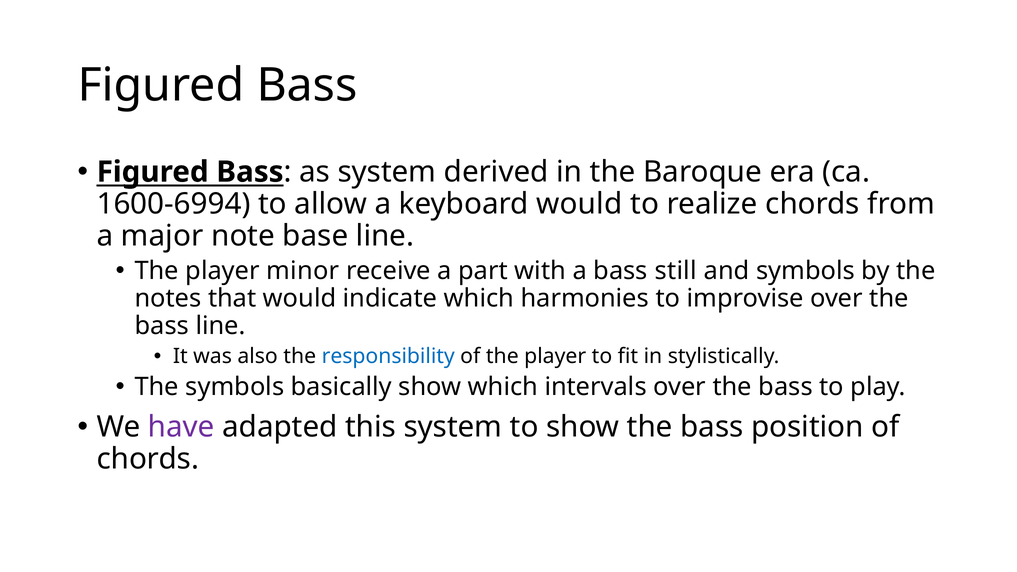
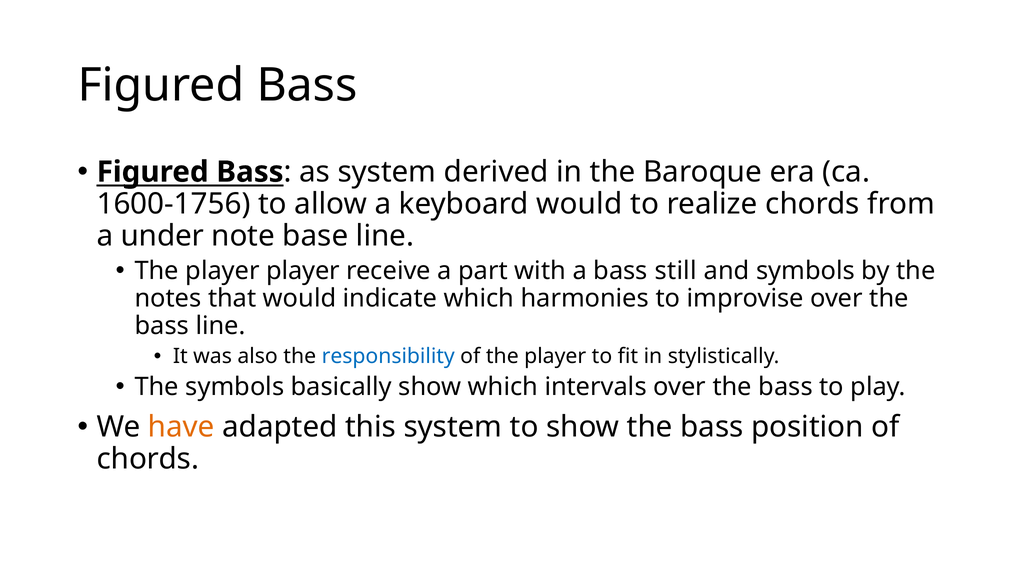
1600-6994: 1600-6994 -> 1600-1756 (174, 204)
major: major -> under (162, 236)
player minor: minor -> player (303, 271)
have colour: purple -> orange (181, 427)
